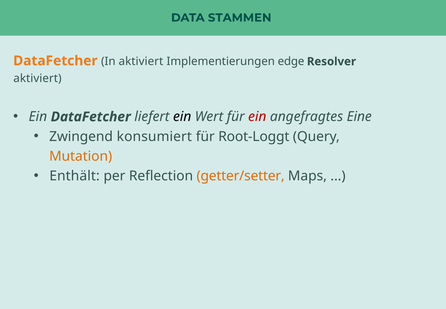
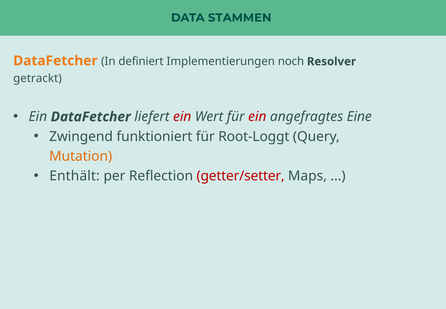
In aktiviert: aktiviert -> definiert (141, 61)
edge: edge -> noch (291, 61)
aktiviert: aktiviert -> getrackt (37, 78)
ein colour: black -> red (182, 117)
konsumiert: konsumiert -> funktioniert (154, 136)
getter/setter colour: orange -> red (241, 176)
